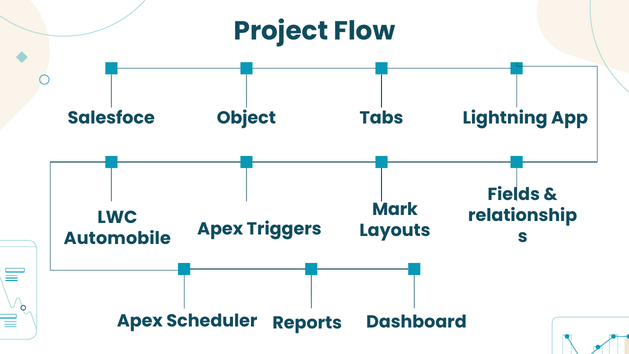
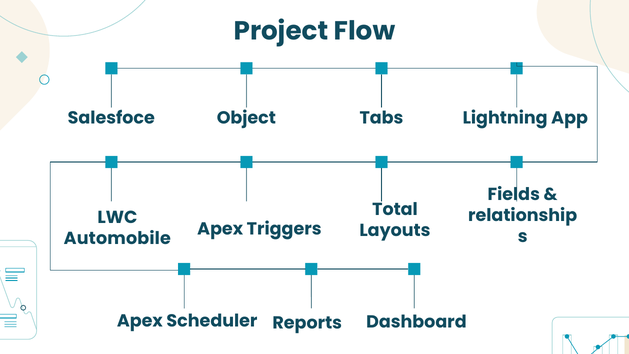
Mark: Mark -> Total (395, 209)
